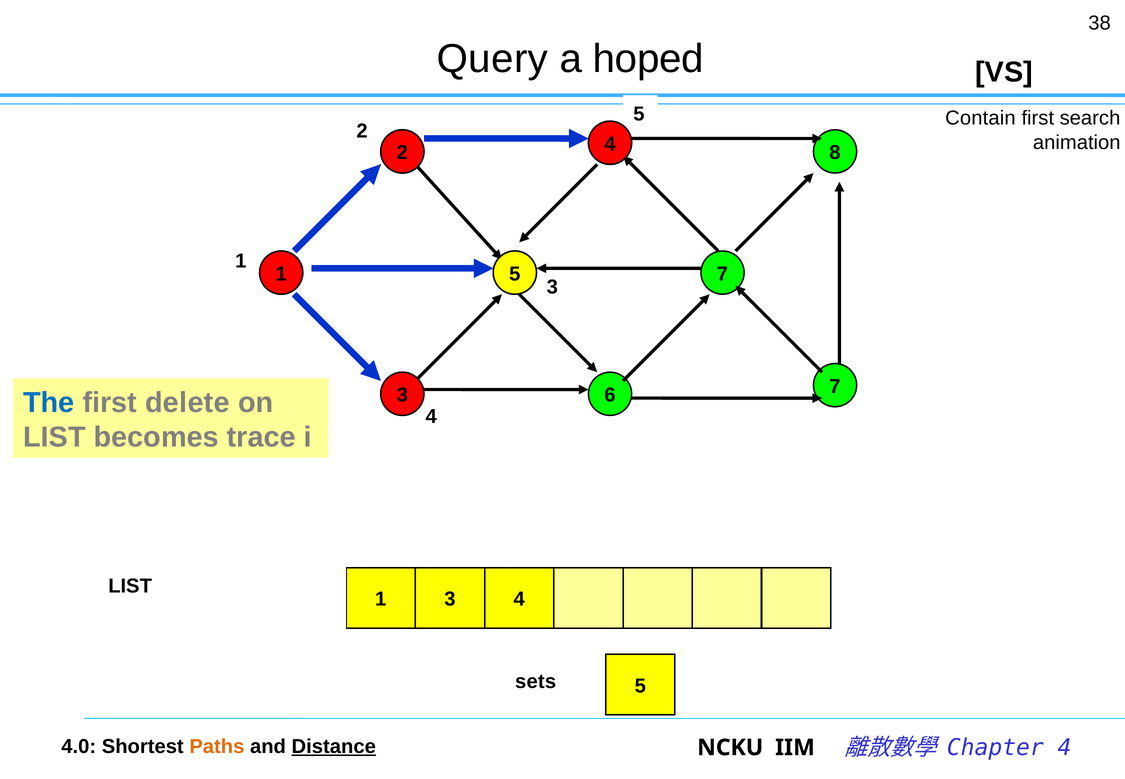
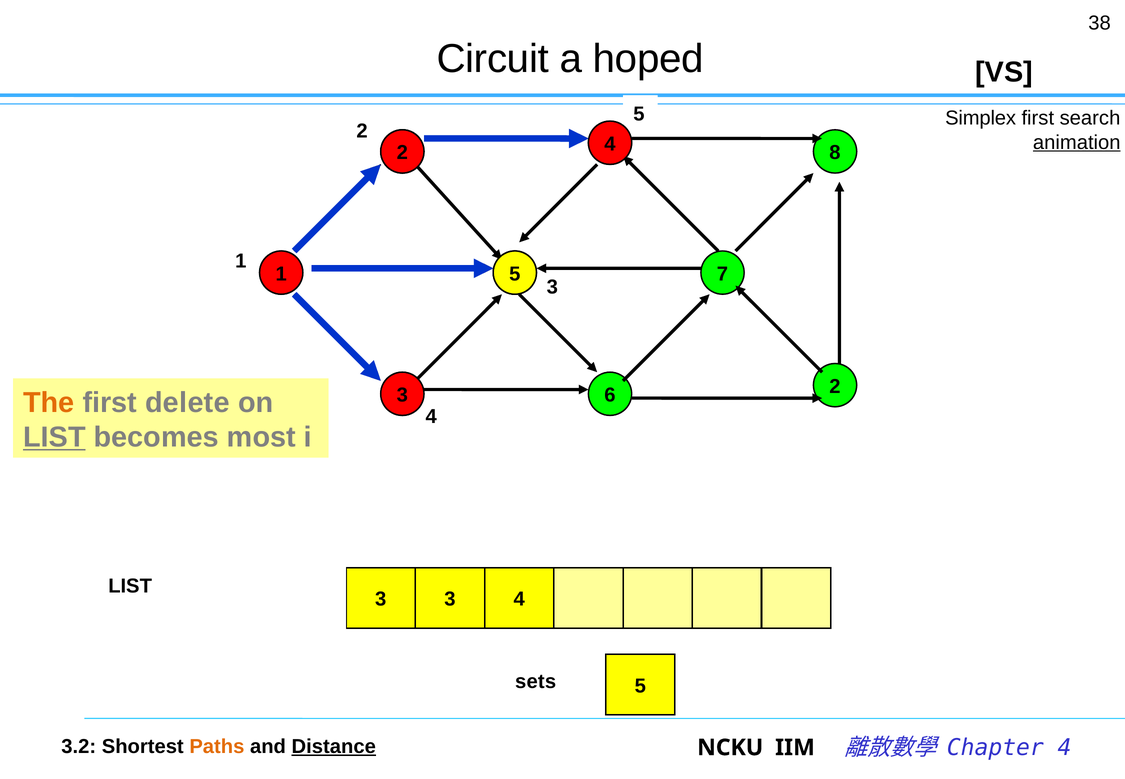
Query: Query -> Circuit (493, 59)
Contain: Contain -> Simplex (981, 118)
animation underline: none -> present (1077, 142)
6 7: 7 -> 2 (835, 386)
The colour: blue -> orange (49, 403)
LIST underline: none -> present (54, 437)
trace: trace -> most (261, 437)
1: 1 -> 3 (381, 599)
4.0: 4.0 -> 3.2 (79, 746)
